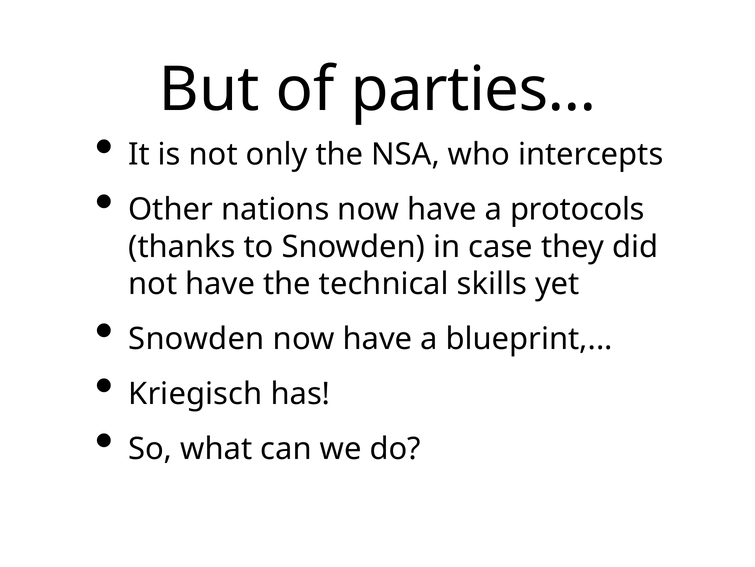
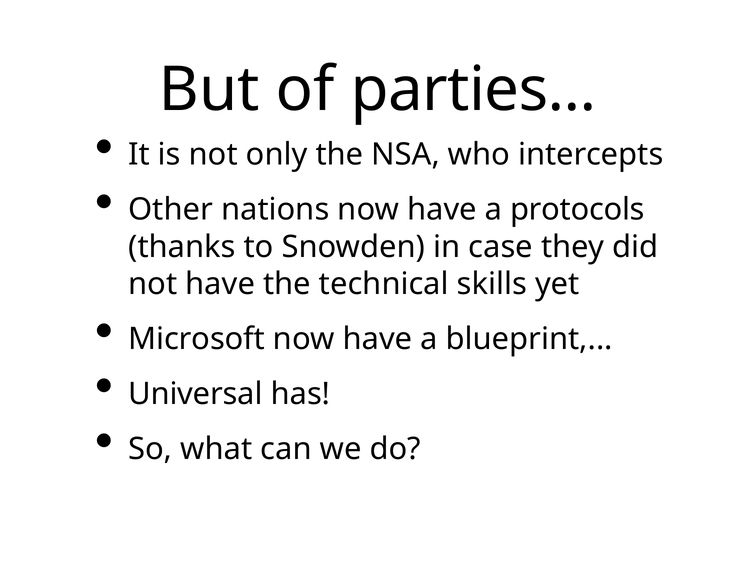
Snowden: Snowden -> Microsoft (197, 339)
Kriegisch: Kriegisch -> Universal (195, 393)
